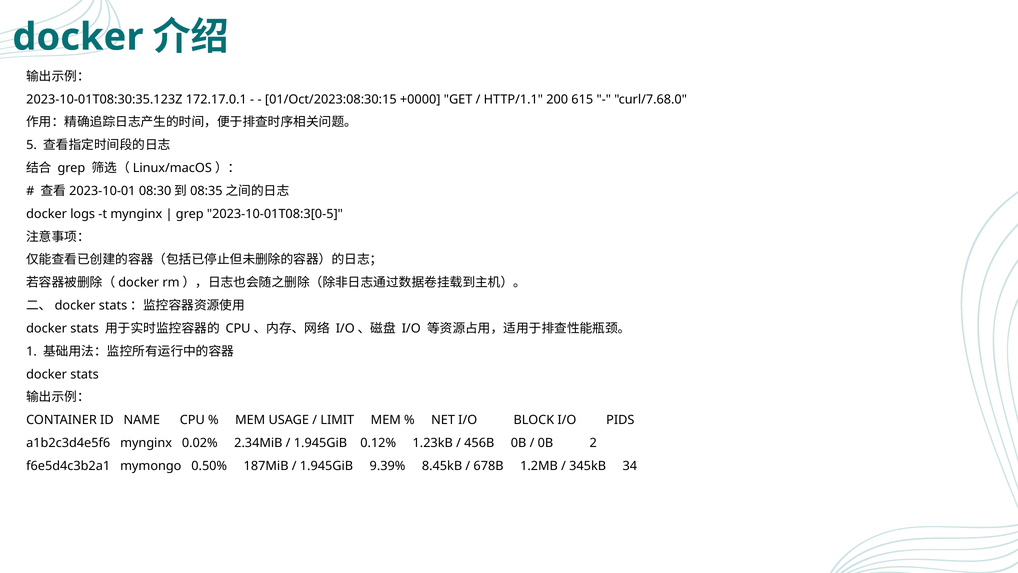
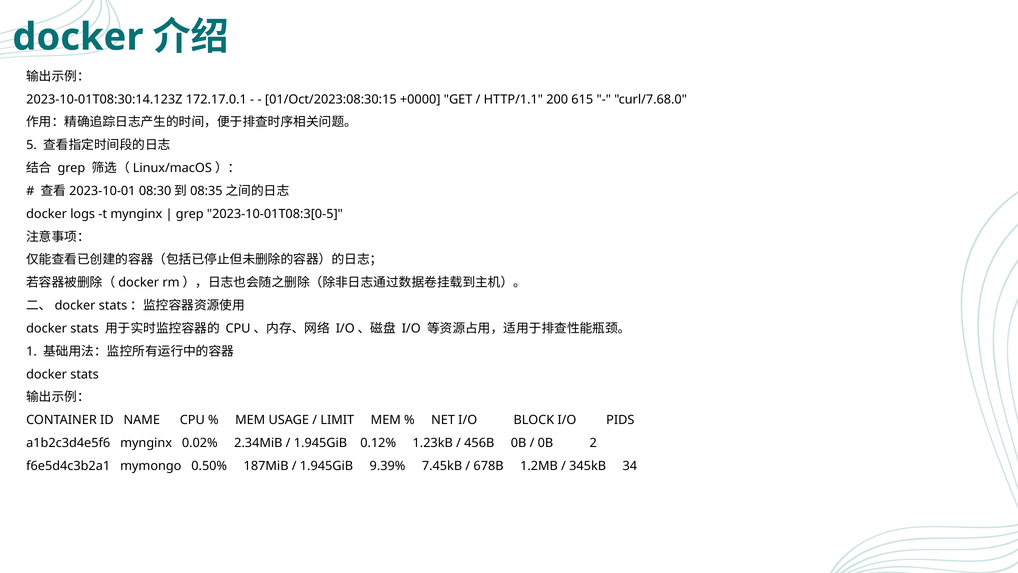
2023-10-01T08:30:35.123Z: 2023-10-01T08:30:35.123Z -> 2023-10-01T08:30:14.123Z (104, 99)
8.45kB: 8.45kB -> 7.45kB (442, 466)
